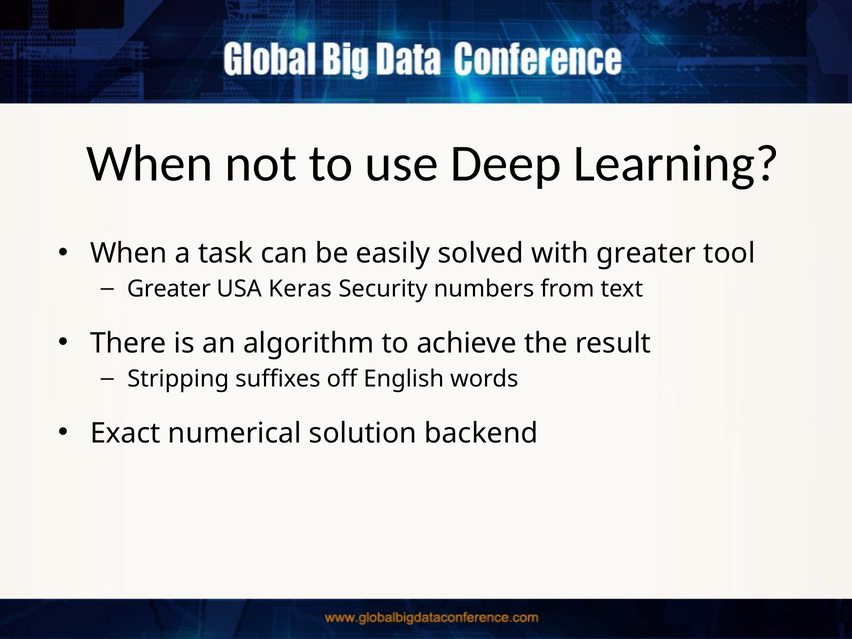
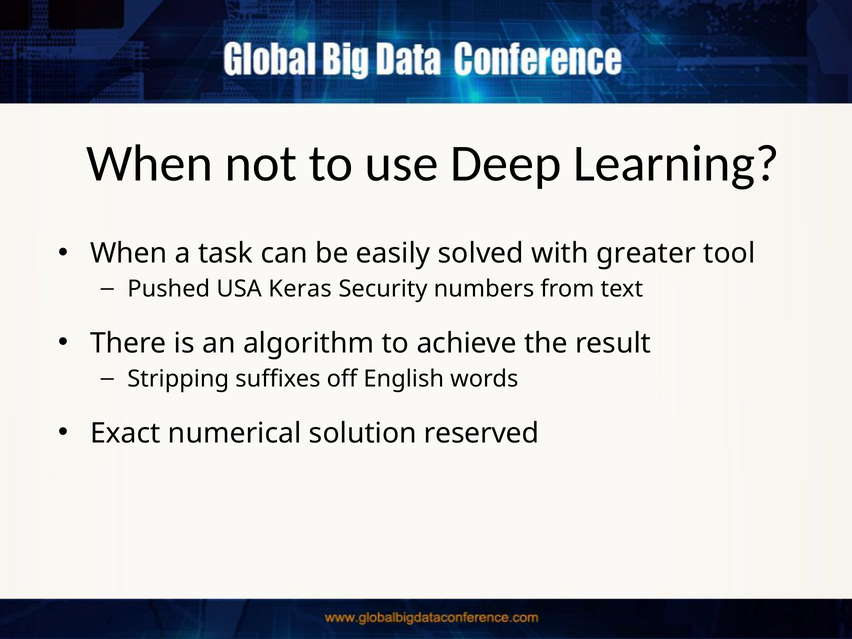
Greater: Greater -> Pushed (169, 289)
backend: backend -> reserved (481, 433)
